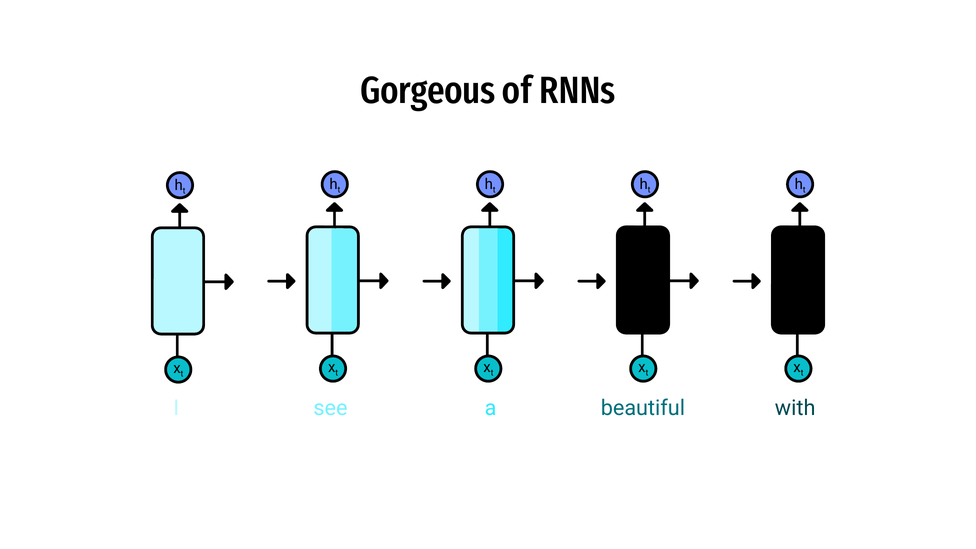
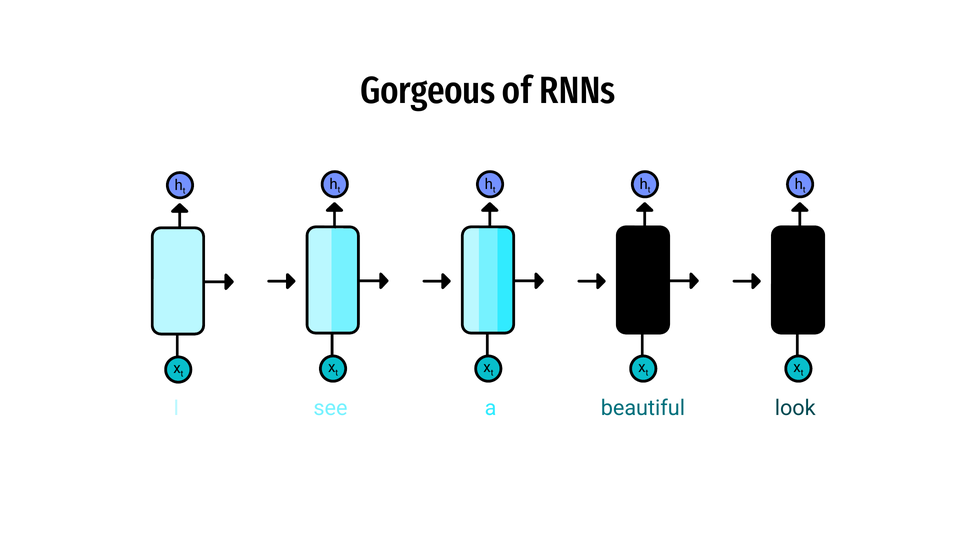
with: with -> look (795, 408)
